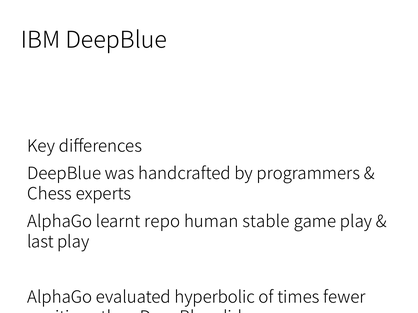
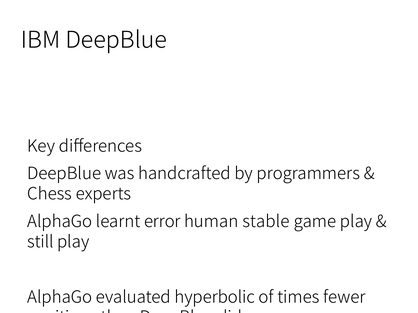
repo: repo -> error (162, 222)
last: last -> still (40, 242)
